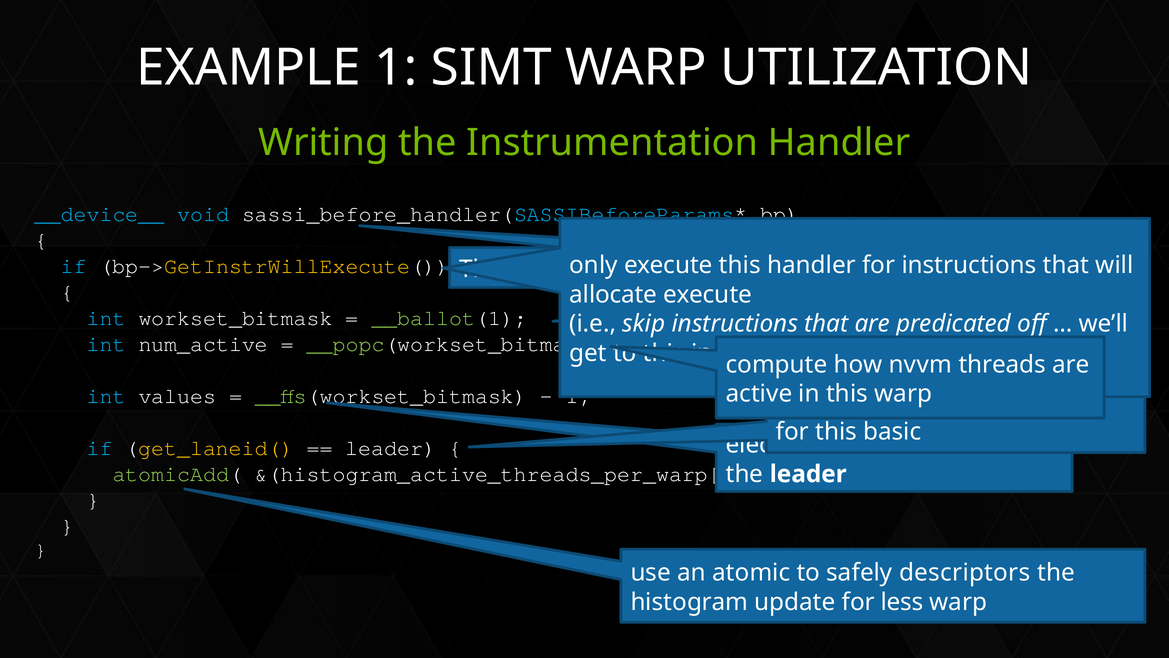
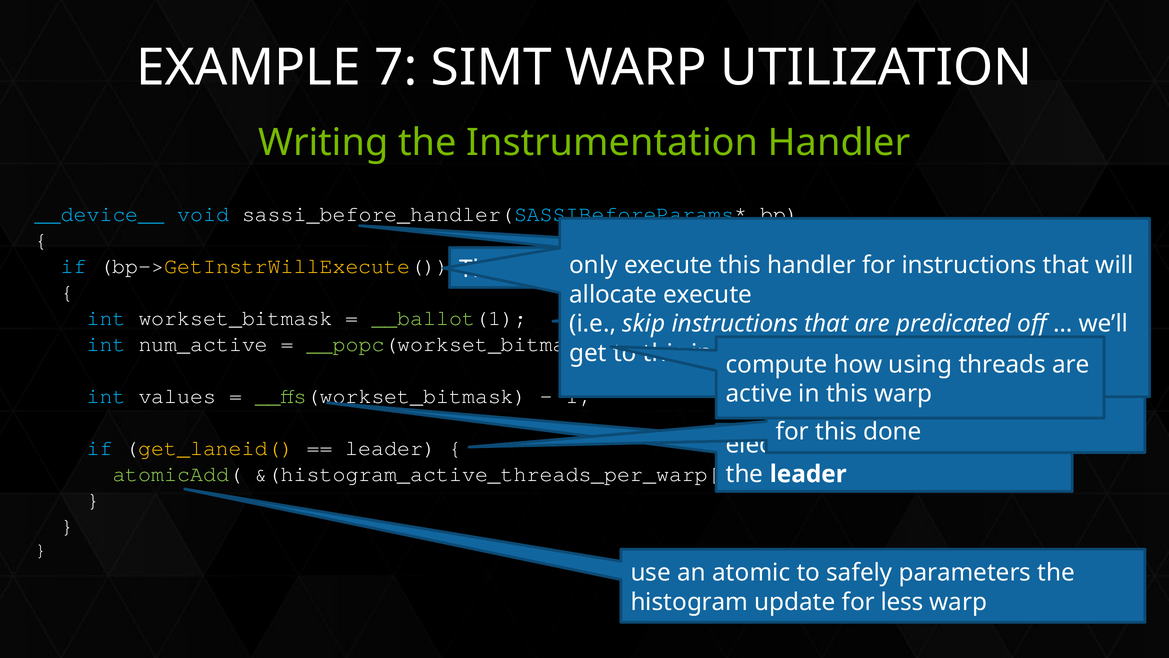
EXAMPLE 1: 1 -> 7 (396, 68)
nvvm: nvvm -> using (920, 364)
basic: basic -> done (892, 431)
descriptors: descriptors -> parameters (965, 572)
